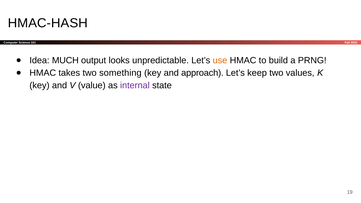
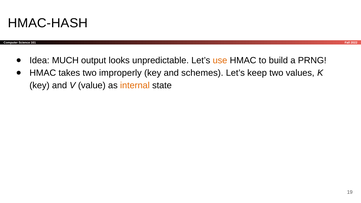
something: something -> improperly (120, 73)
approach: approach -> schemes (202, 73)
internal colour: purple -> orange (135, 85)
